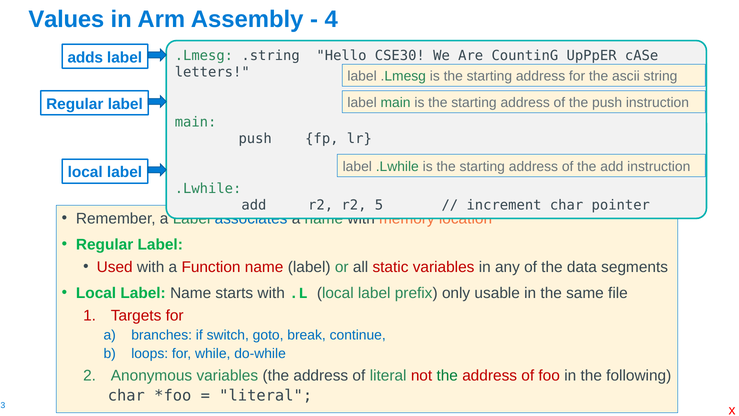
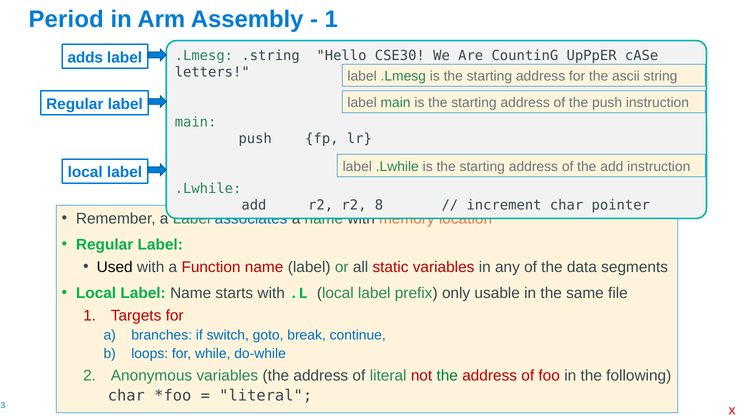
Values: Values -> Period (66, 20)
4: 4 -> 1 (331, 20)
5: 5 -> 8 (379, 205)
Used colour: red -> black (115, 267)
